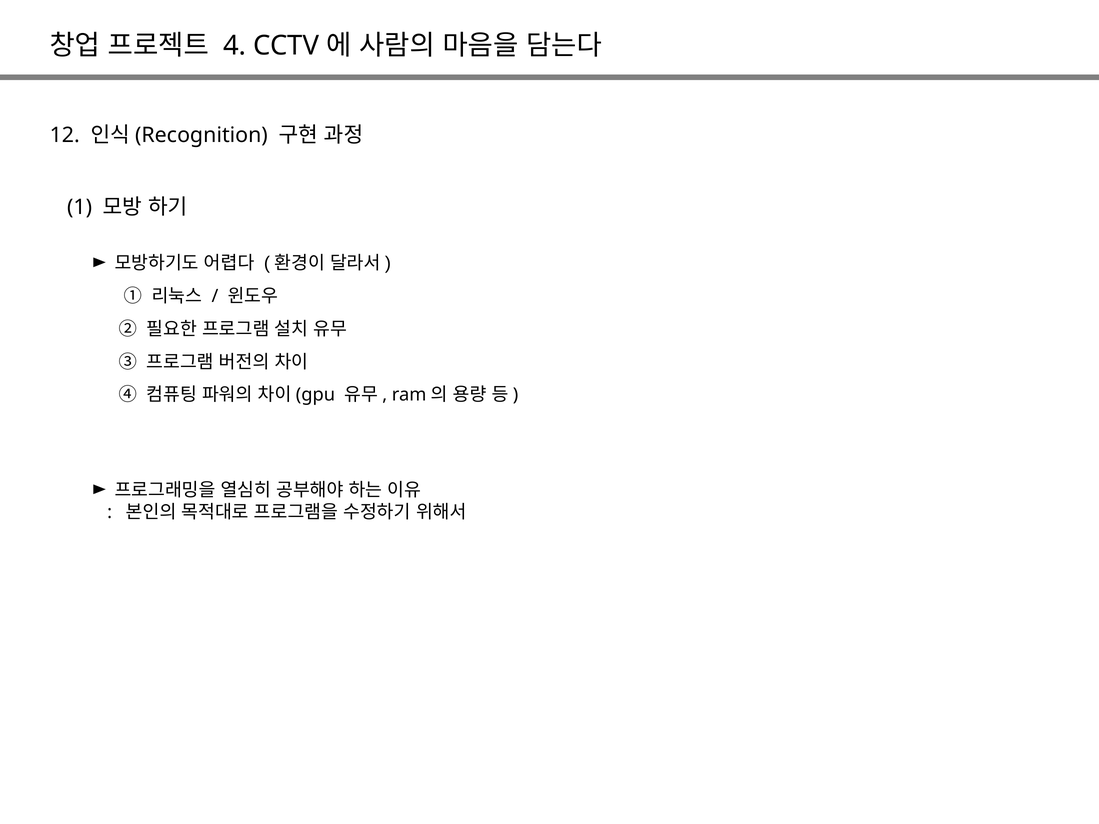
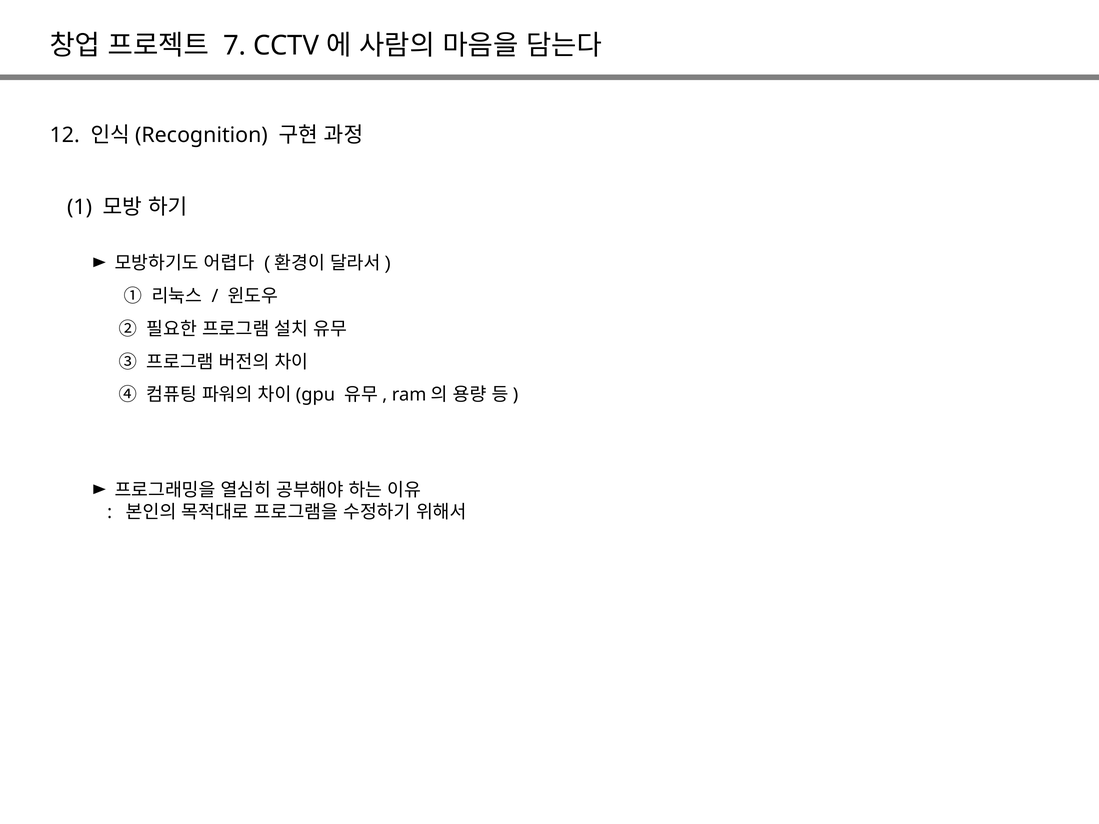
4: 4 -> 7 (235, 46)
